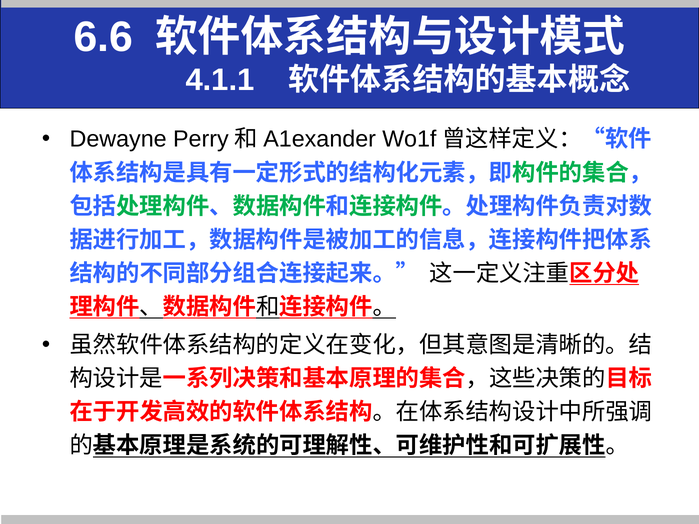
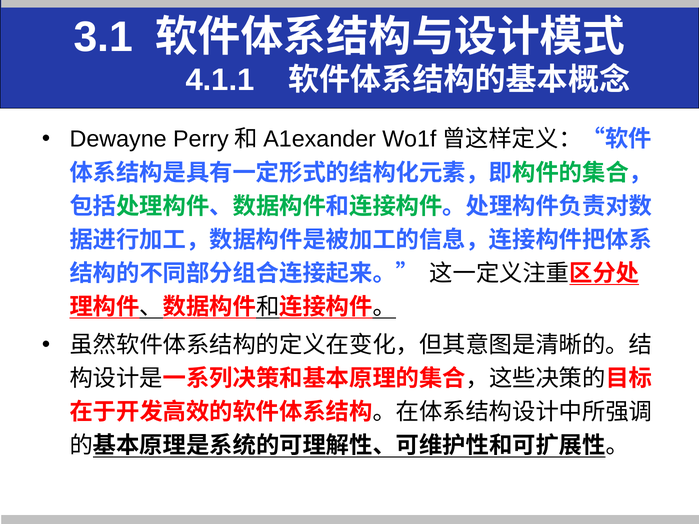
6.6: 6.6 -> 3.1 (103, 37)
